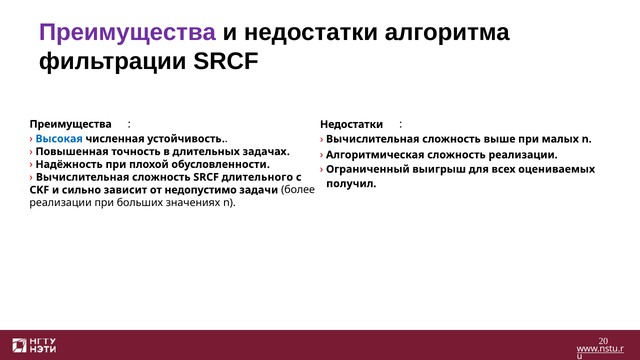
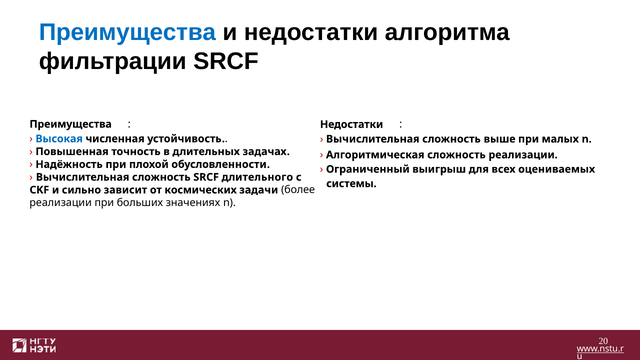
Преимущества colour: purple -> blue (127, 32)
получил: получил -> системы (351, 184)
недопустимо: недопустимо -> космических (201, 190)
